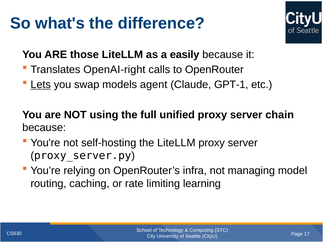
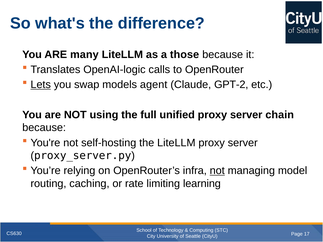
those: those -> many (84, 55)
easily: easily -> those (185, 55)
OpenAI-right: OpenAI-right -> OpenAI-logic (114, 70)
GPT-1: GPT-1 -> GPT-2 (231, 85)
not underline: none -> present (217, 171)
